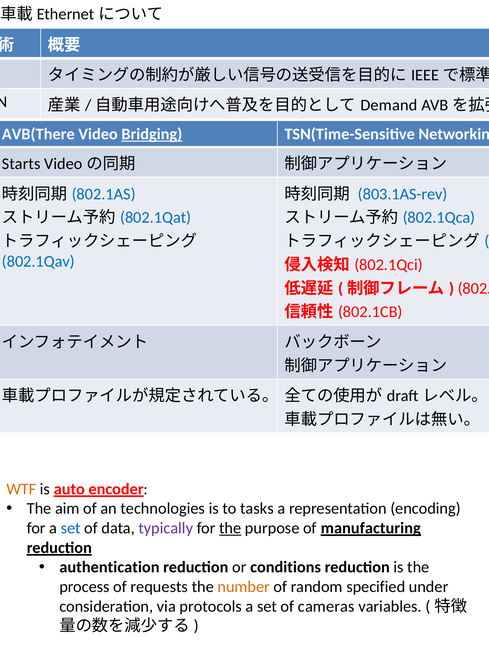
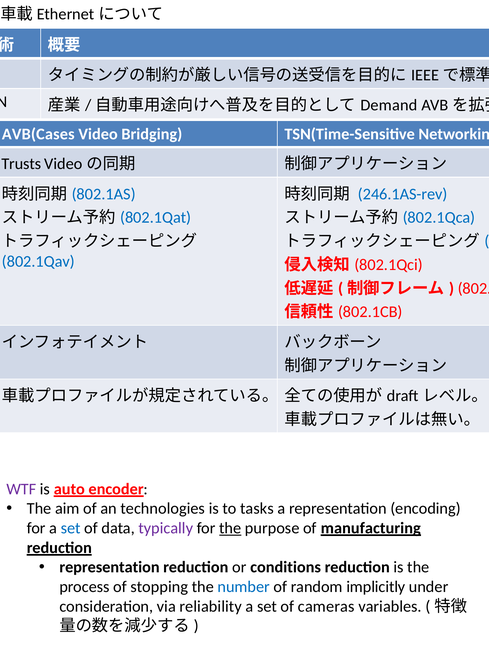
AVB(There: AVB(There -> AVB(Cases (38, 134)
Bridging underline: present -> none (152, 134)
Starts: Starts -> Trusts (21, 164)
803.1AS-rev: 803.1AS-rev -> 246.1AS-rev (403, 194)
WTF colour: orange -> purple (21, 489)
authentication: authentication -> representation (109, 567)
requests: requests -> stopping (159, 587)
number colour: orange -> blue (244, 587)
specified: specified -> implicitly (376, 587)
protocols: protocols -> reliability (211, 606)
